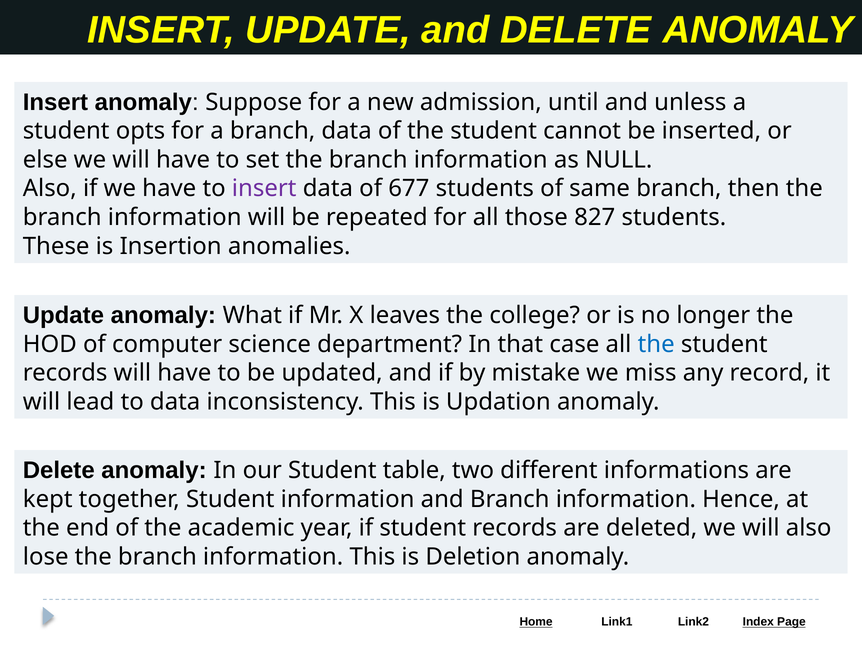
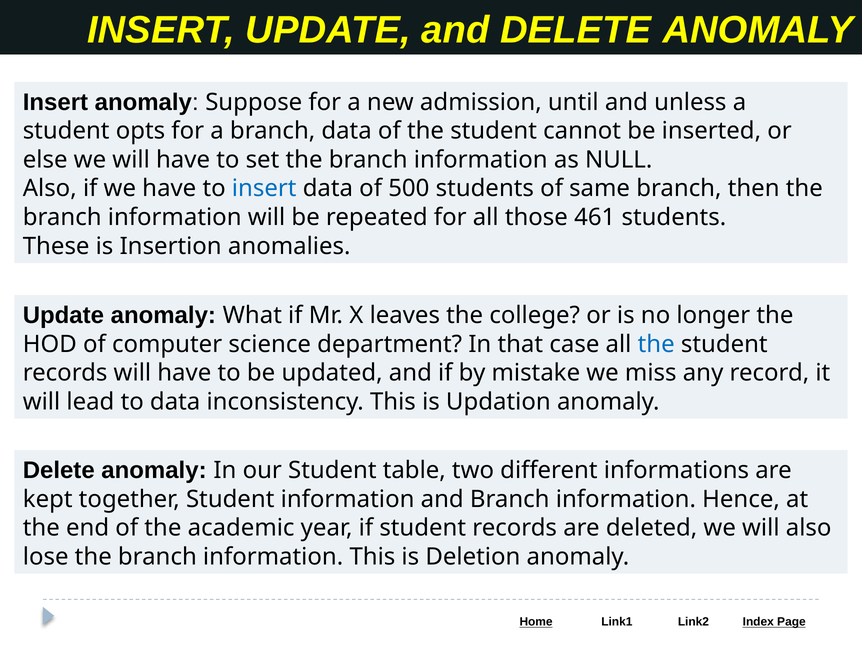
insert colour: purple -> blue (264, 188)
677: 677 -> 500 (409, 188)
827: 827 -> 461 (595, 217)
